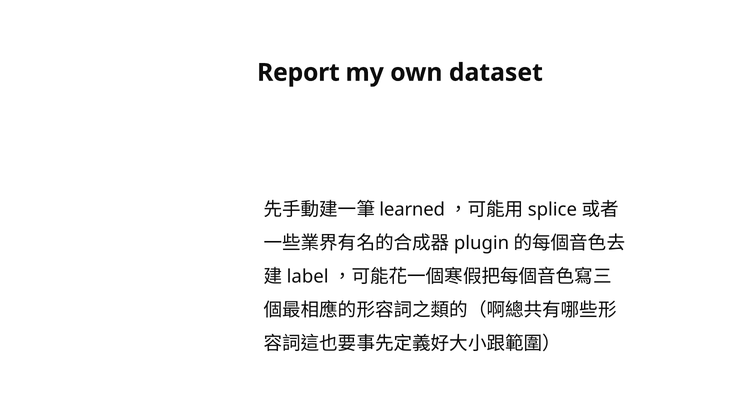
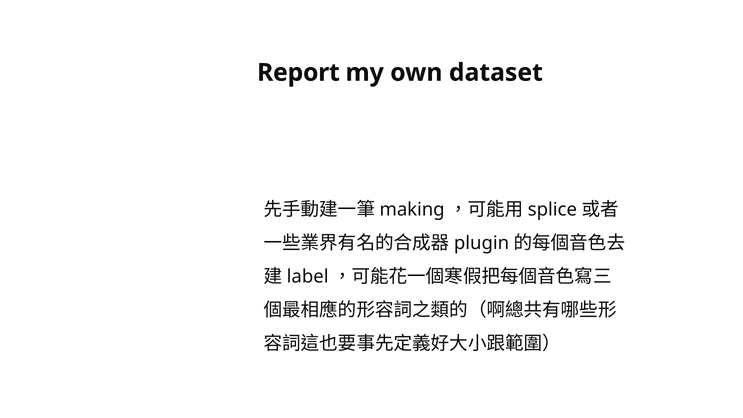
learned: learned -> making (412, 210)
